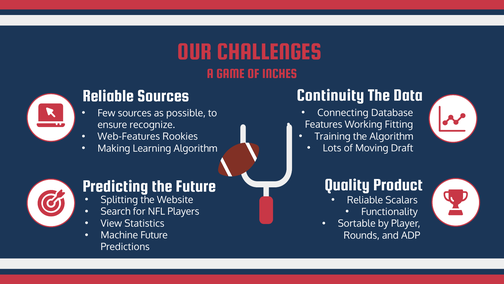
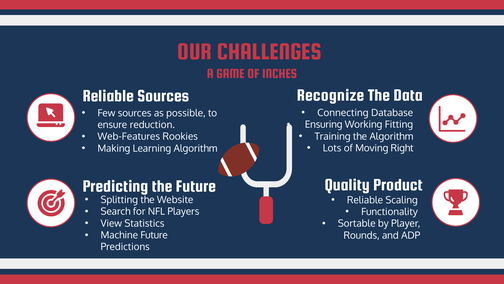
Continuity: Continuity -> Recognize (330, 95)
Features: Features -> Ensuring (324, 124)
recognize: recognize -> reduction (152, 125)
Draft: Draft -> Right (402, 148)
Scalars: Scalars -> Scaling (402, 200)
